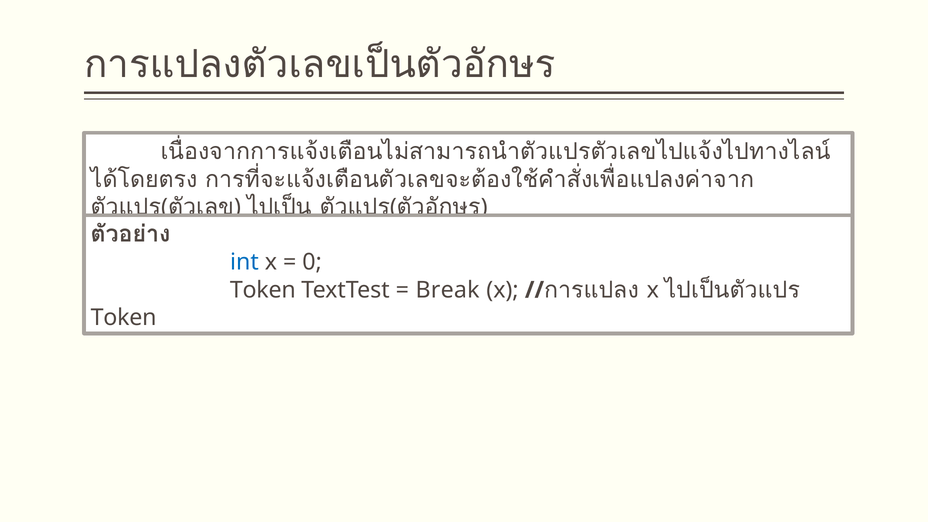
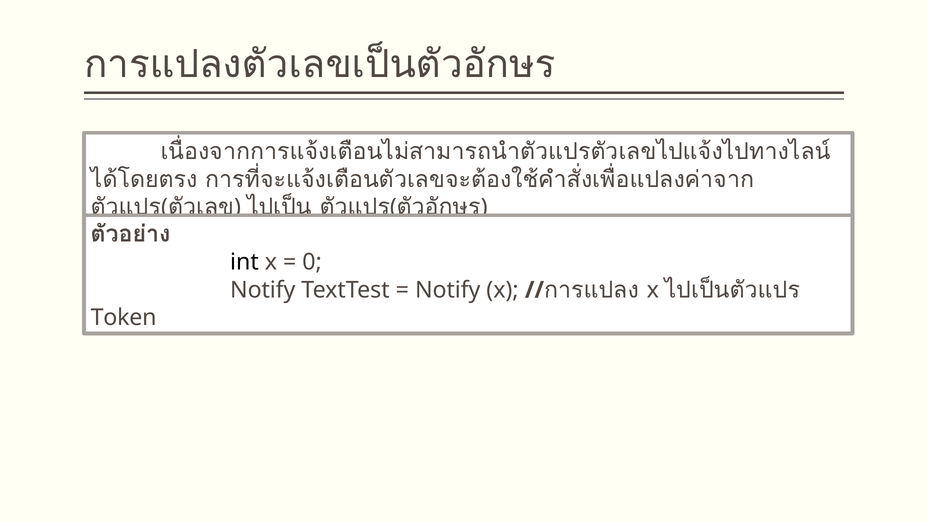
int colour: blue -> black (244, 262)
Token: Token -> Notify (263, 290)
Break: Break -> Notify (448, 290)
